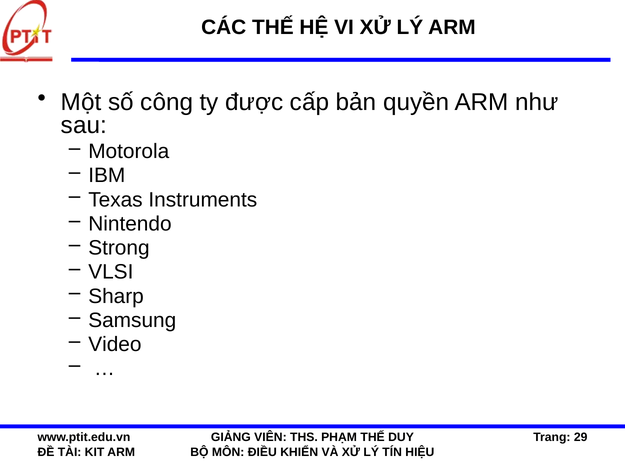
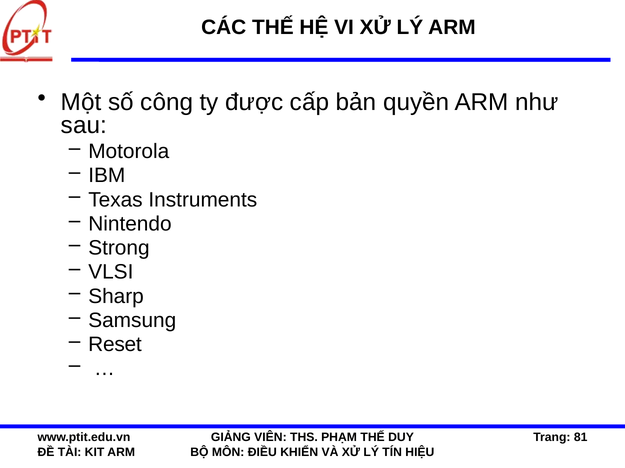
Video: Video -> Reset (115, 345)
29: 29 -> 81 (581, 438)
